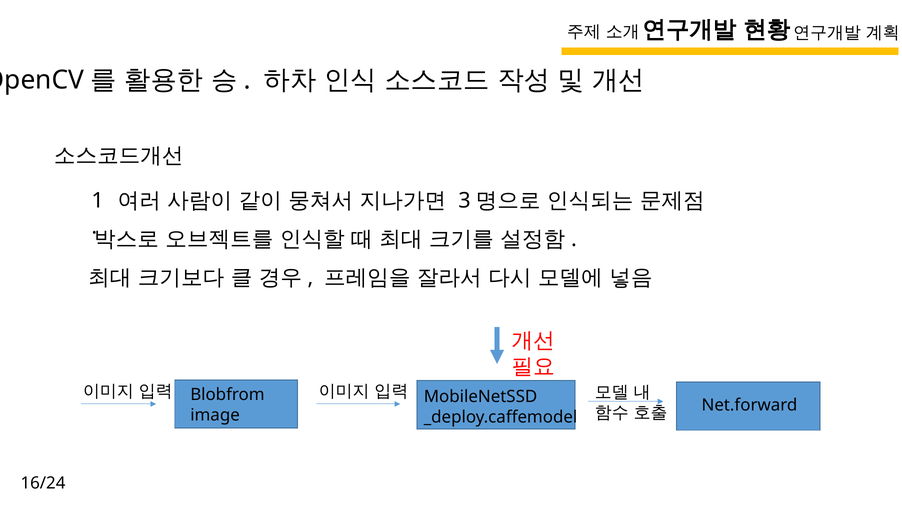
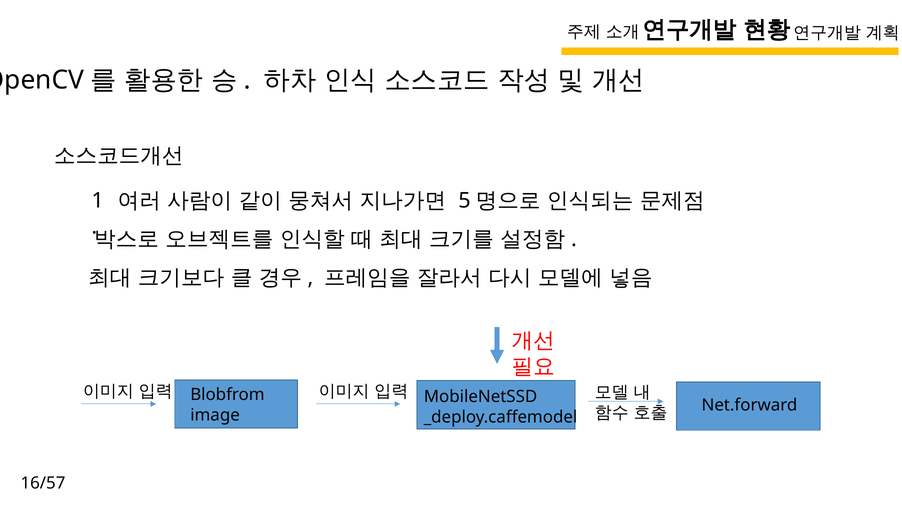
3: 3 -> 5 (464, 201)
16/24: 16/24 -> 16/57 (43, 482)
